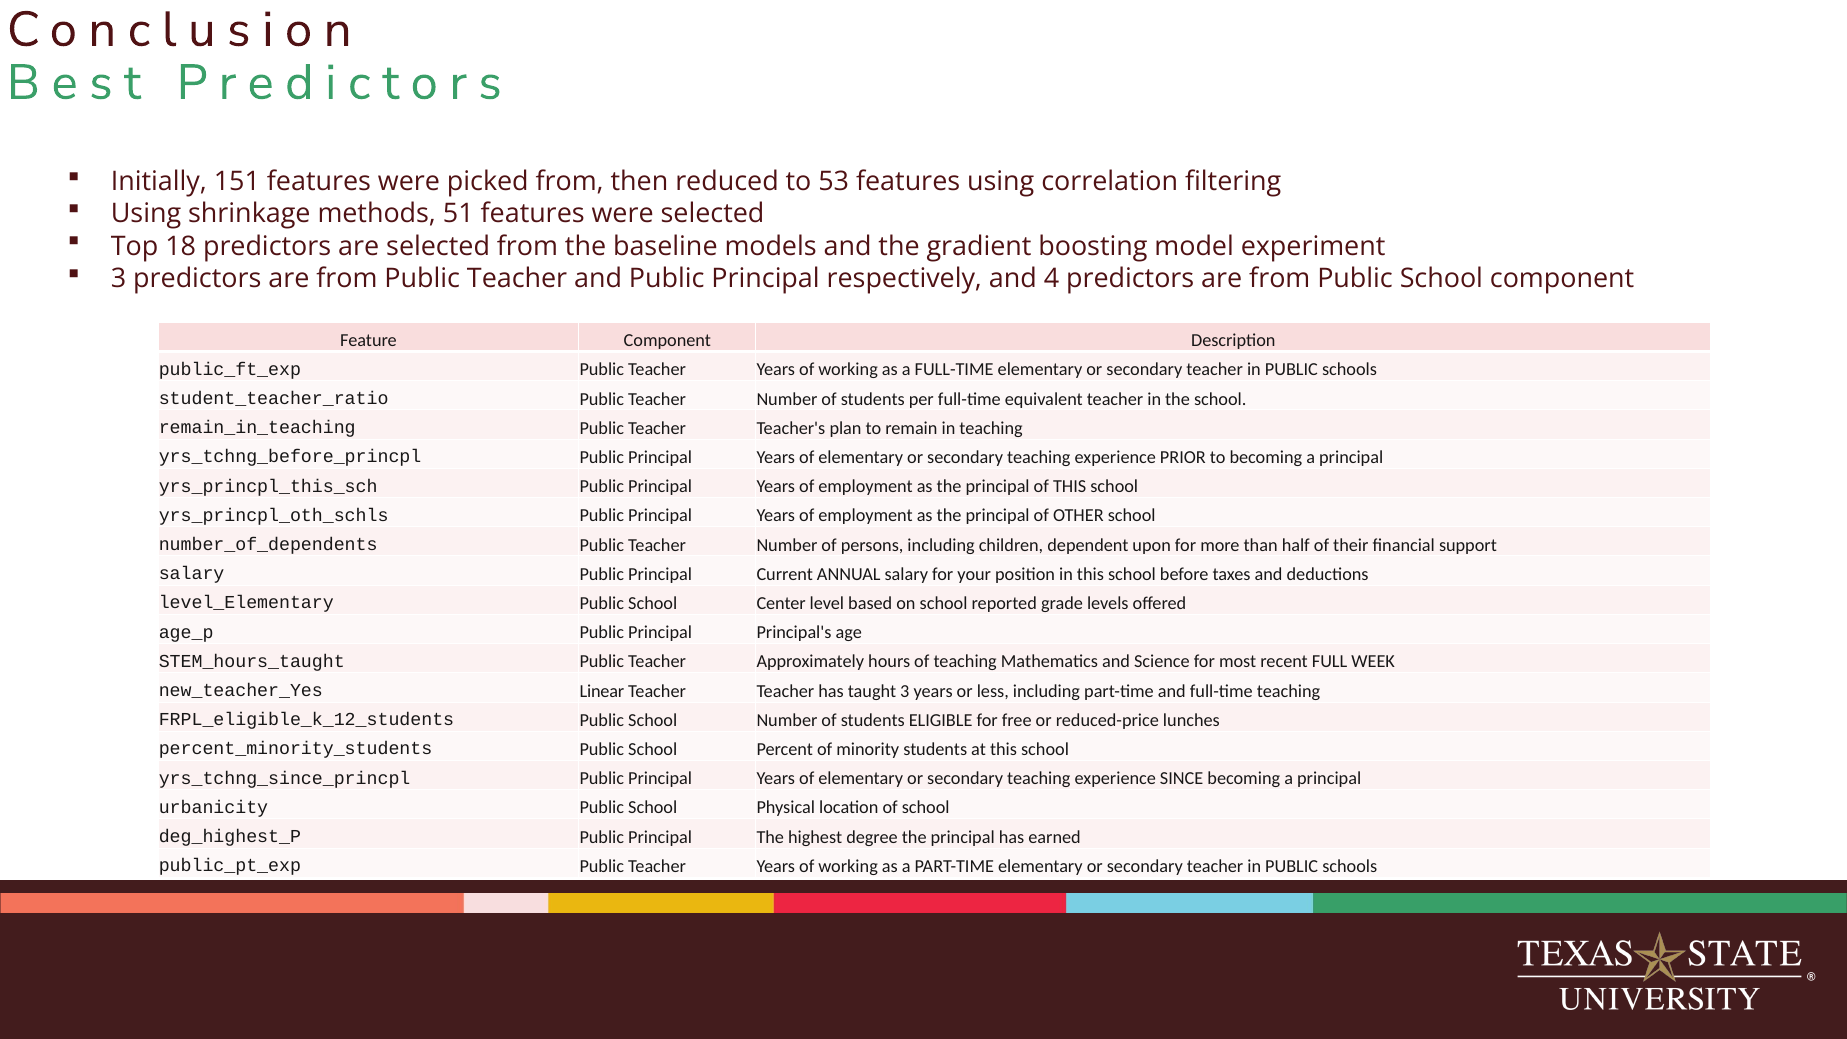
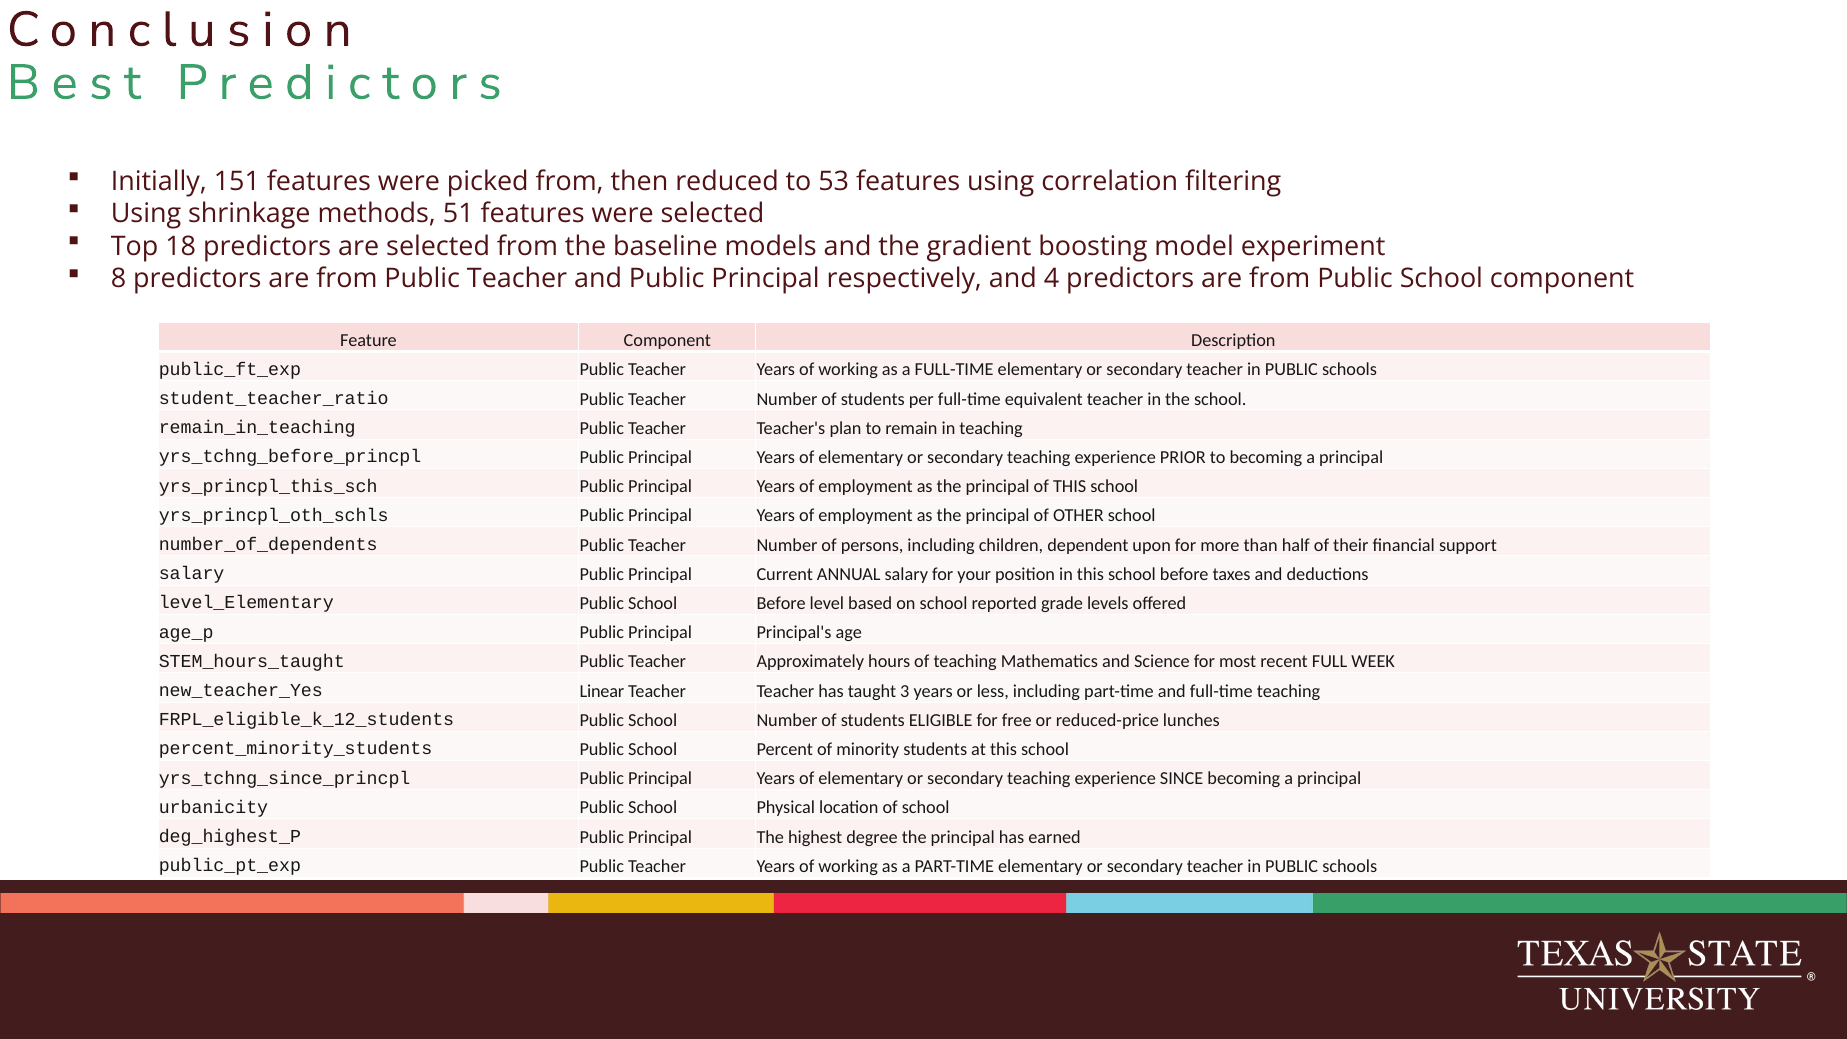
3: 3 -> 8 (119, 279)
Public School Center: Center -> Before (781, 603)
